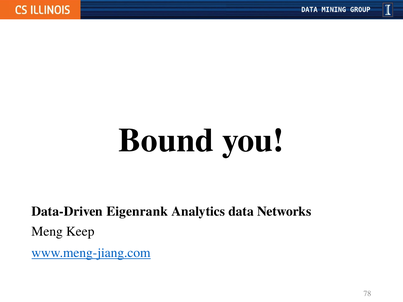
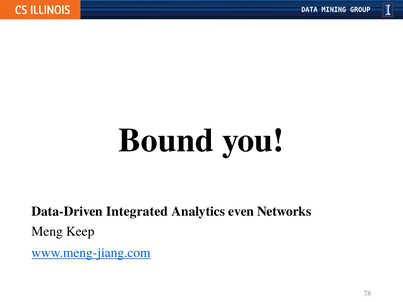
Eigenrank: Eigenrank -> Integrated (137, 211)
data: data -> even (241, 211)
